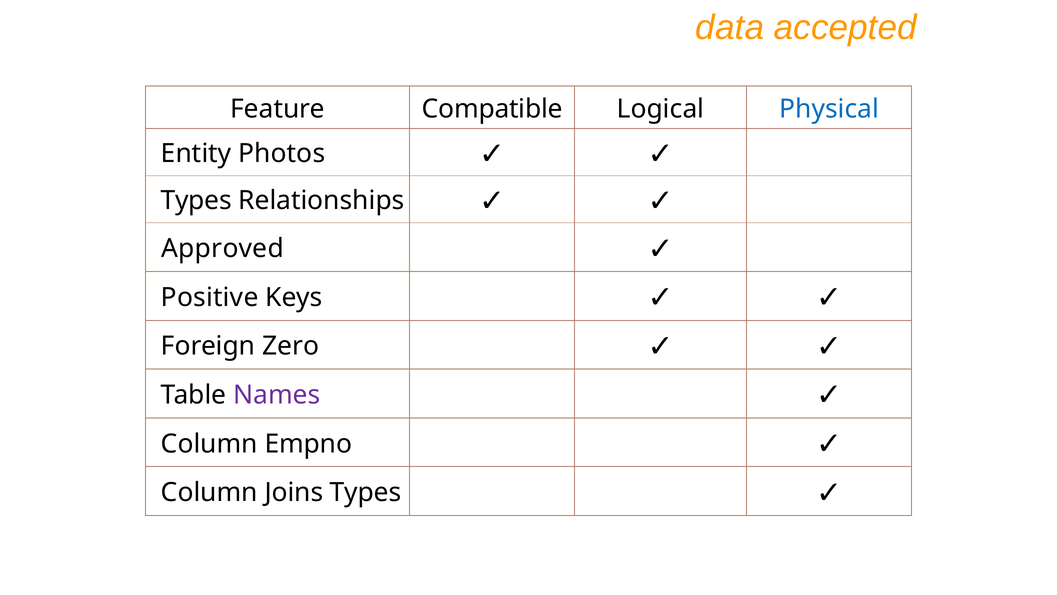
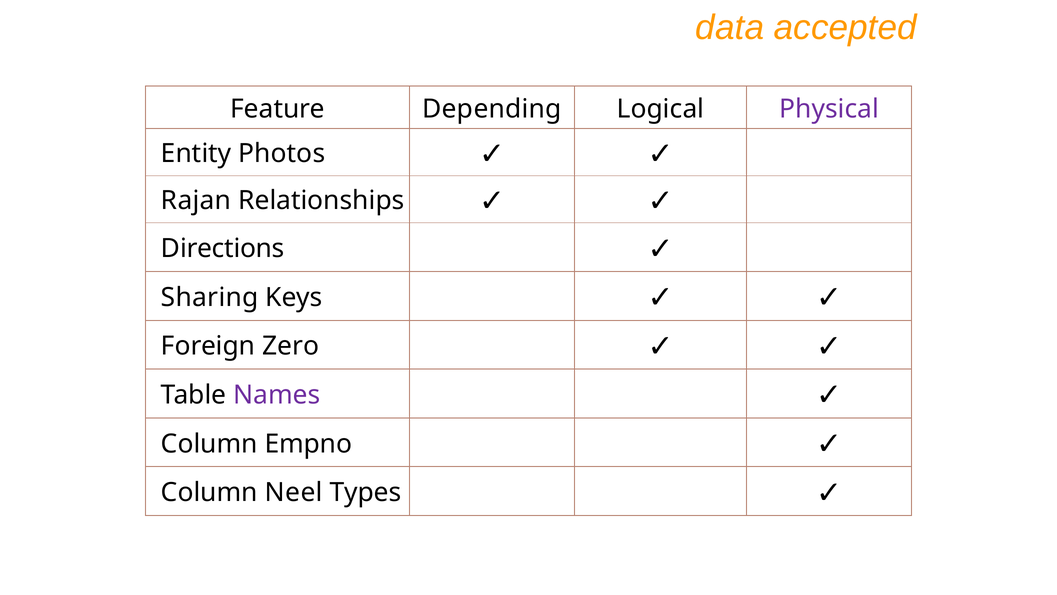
Compatible: Compatible -> Depending (492, 109)
Physical colour: blue -> purple (829, 109)
Types: Types -> Rajan (196, 201)
Approved: Approved -> Directions (223, 248)
Positive: Positive -> Sharing (210, 297)
Joins: Joins -> Neel (294, 492)
